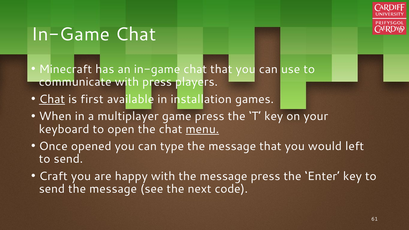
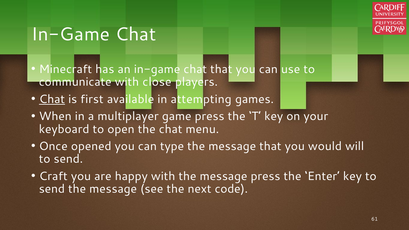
with press: press -> close (157, 82)
installation: installation -> attempting (201, 99)
menu underline: present -> none (202, 129)
left: left -> will (355, 146)
